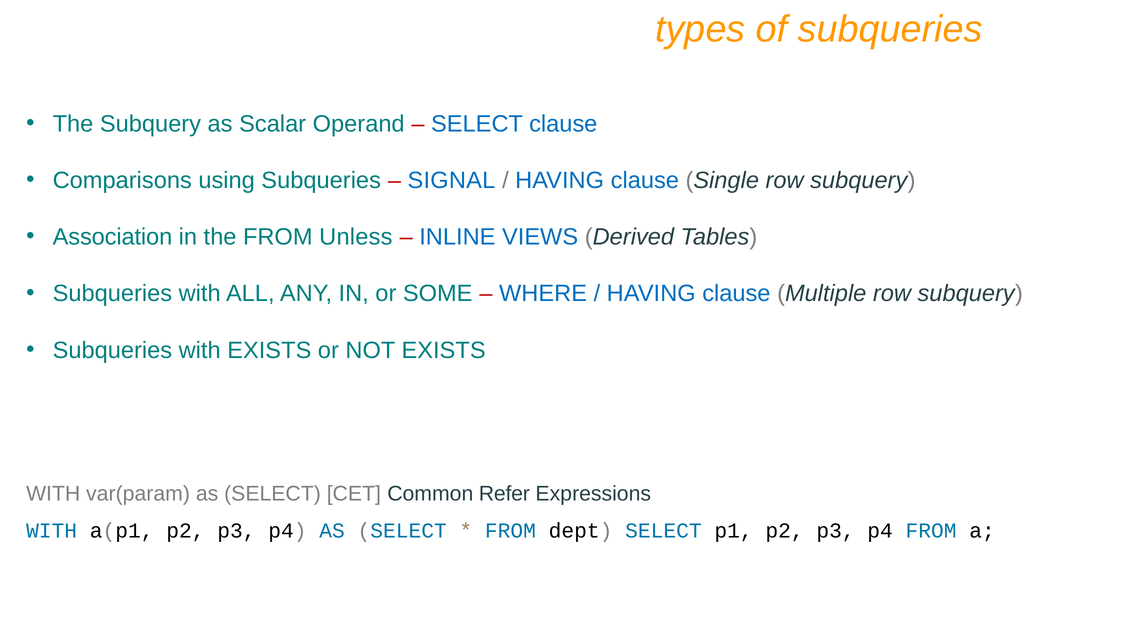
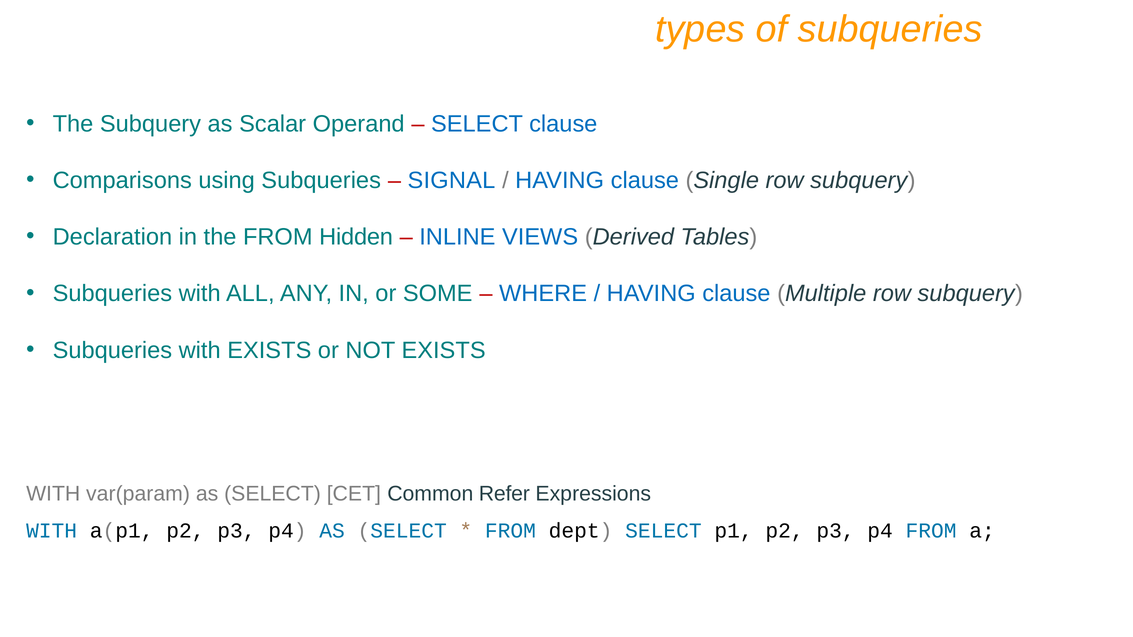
Association: Association -> Declaration (112, 237)
Unless: Unless -> Hidden (356, 237)
